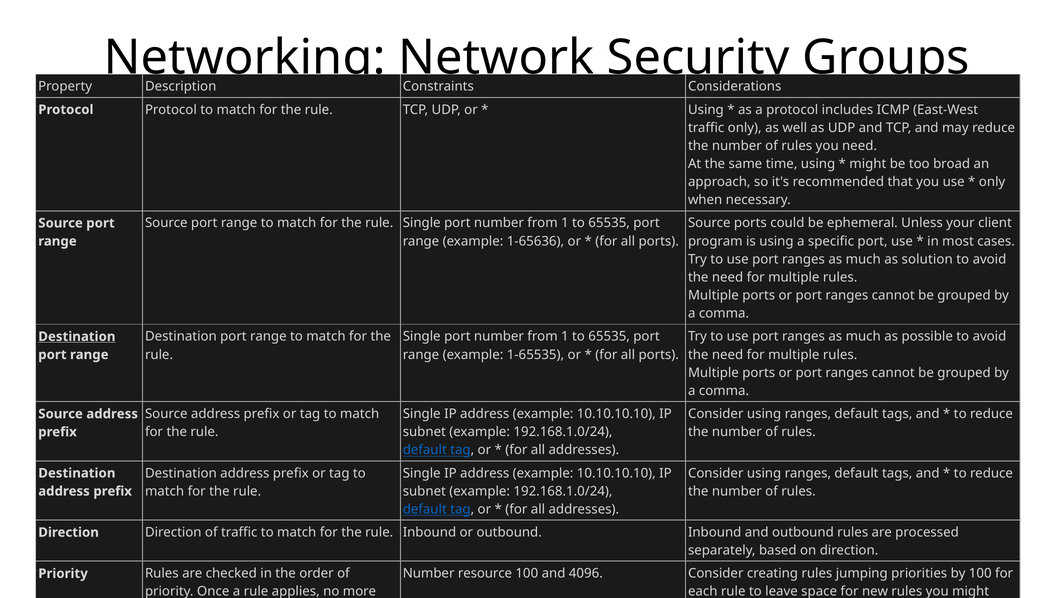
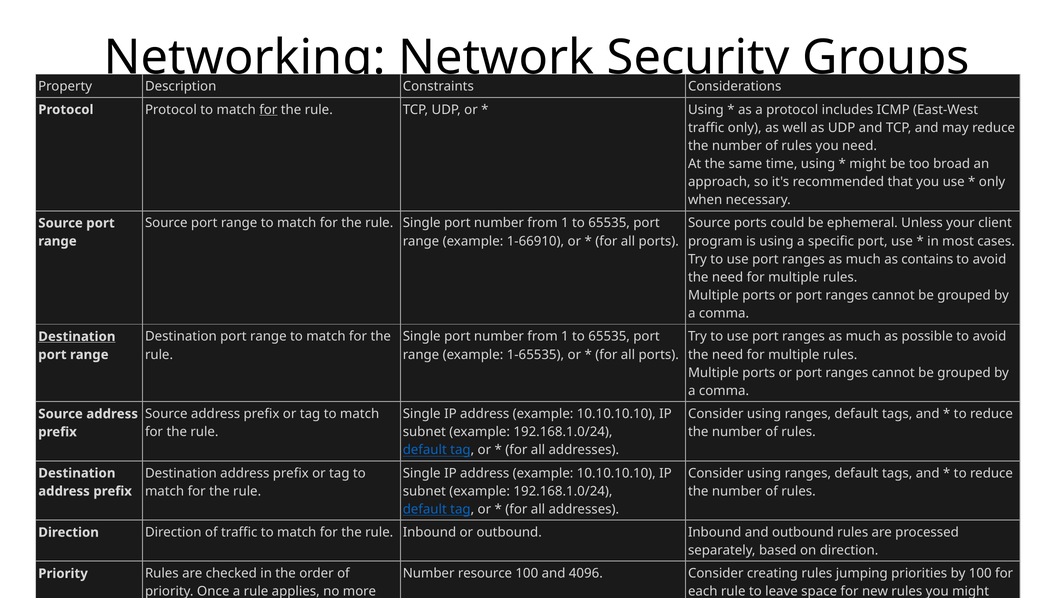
for underline: none -> present (268, 110)
1-65636: 1-65636 -> 1-66910 (535, 241)
solution: solution -> contains (927, 259)
